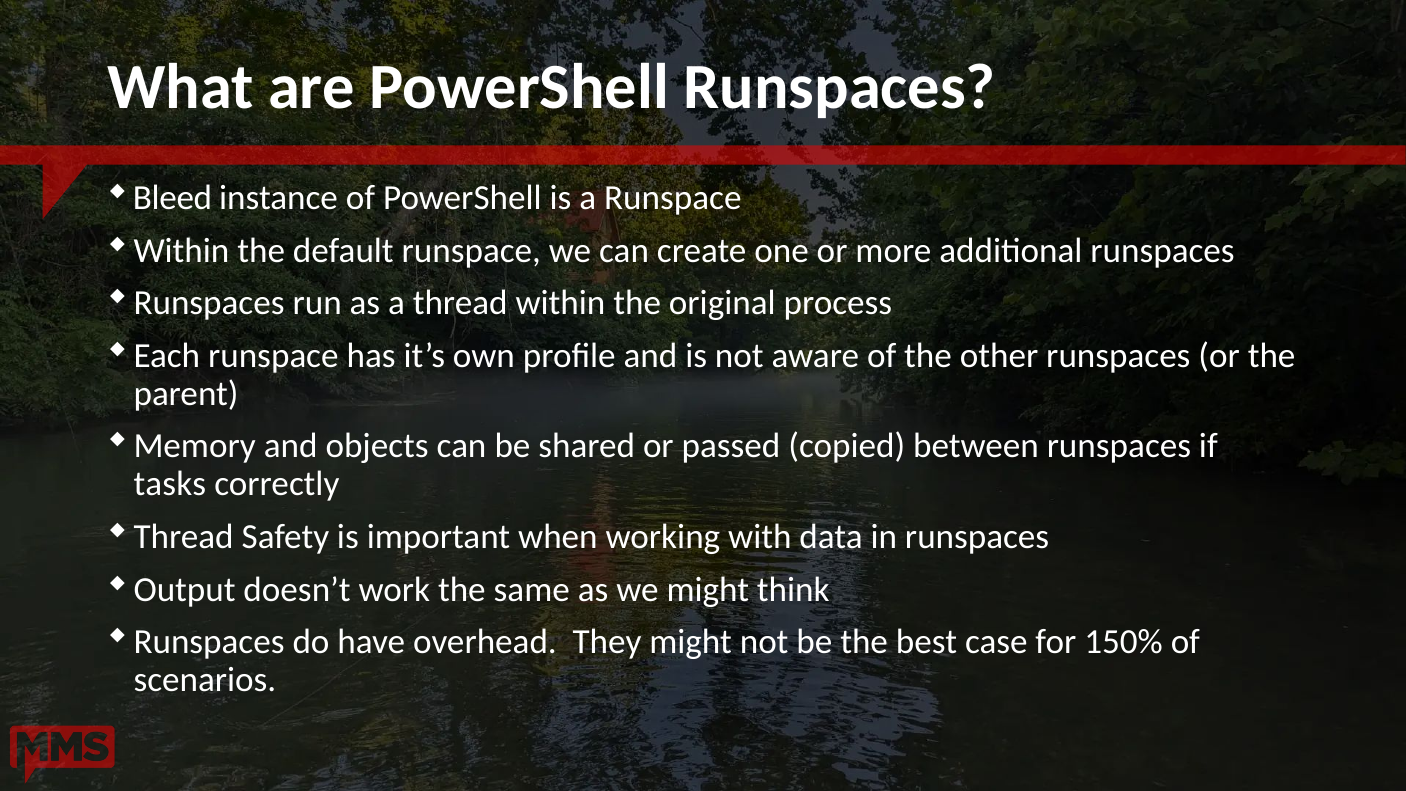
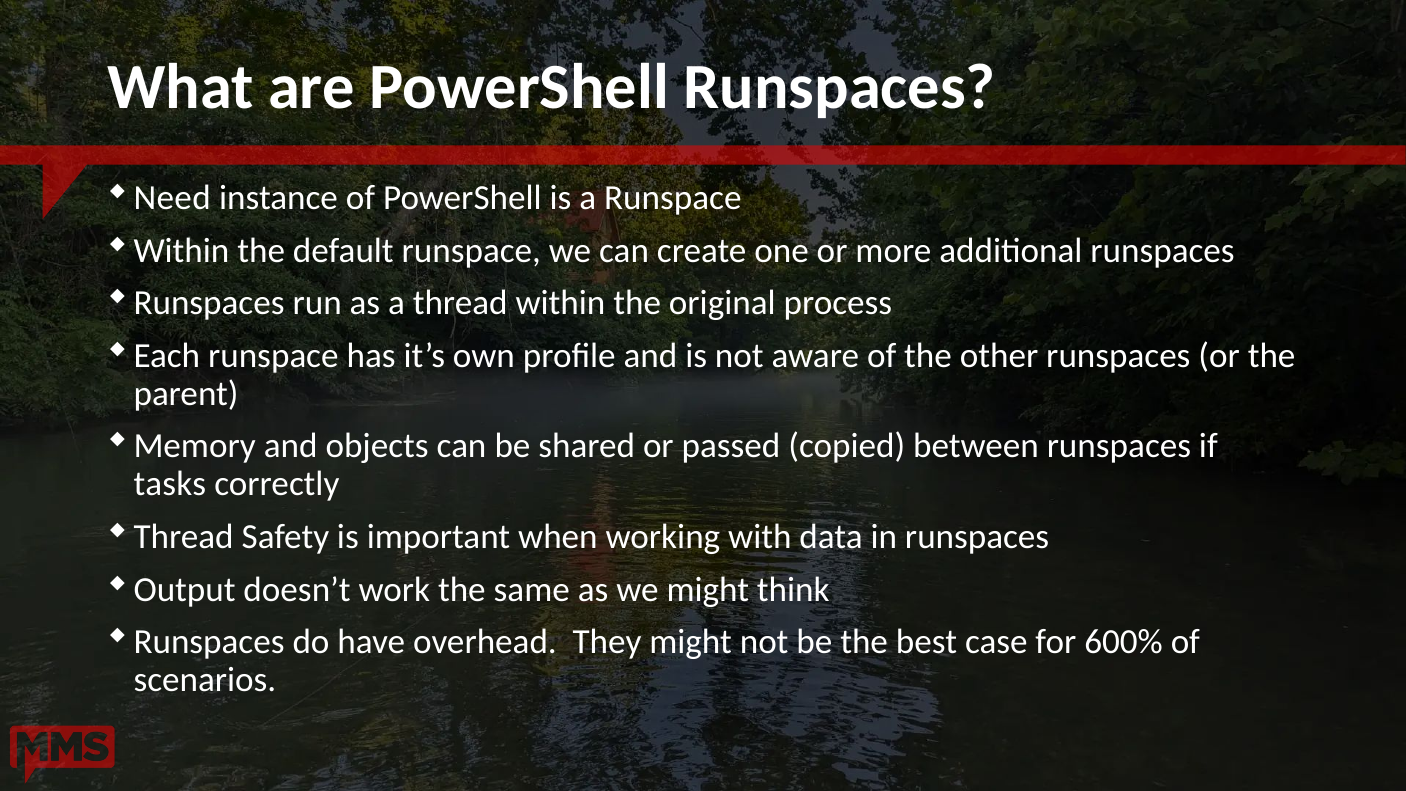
Bleed: Bleed -> Need (172, 198)
150%: 150% -> 600% (1124, 642)
